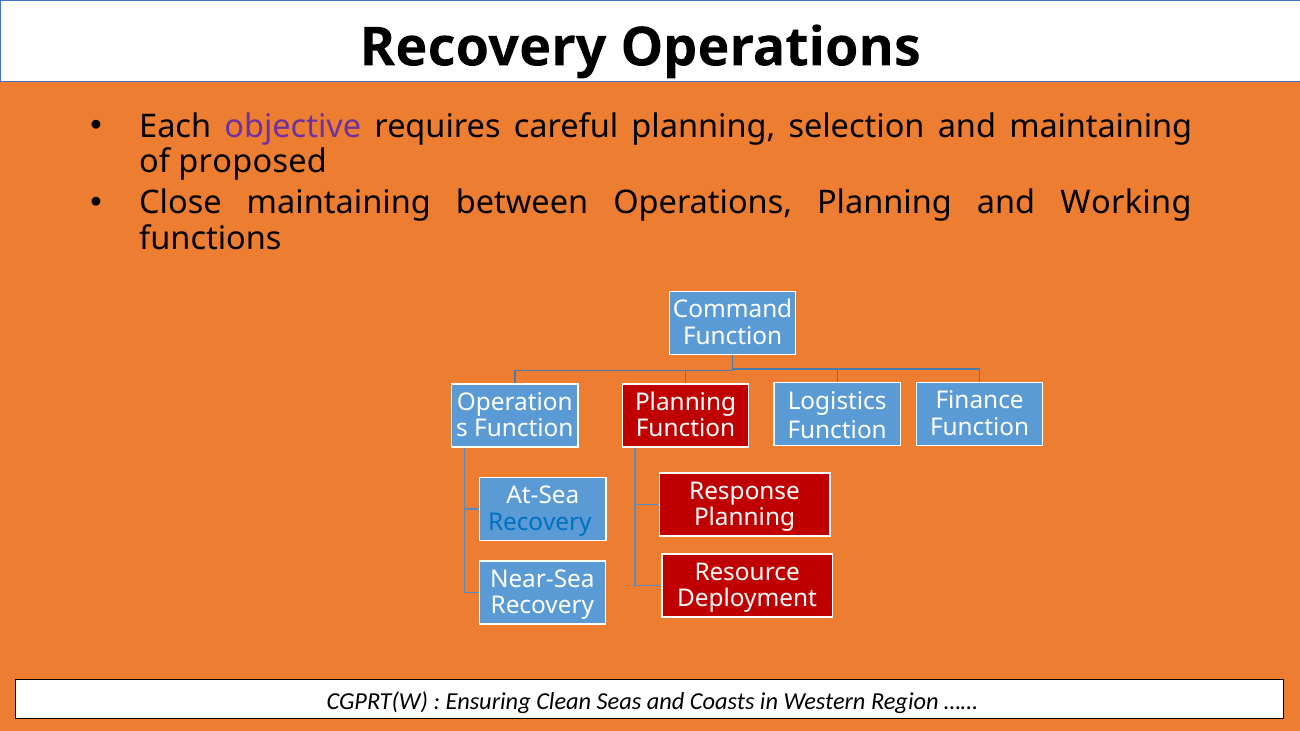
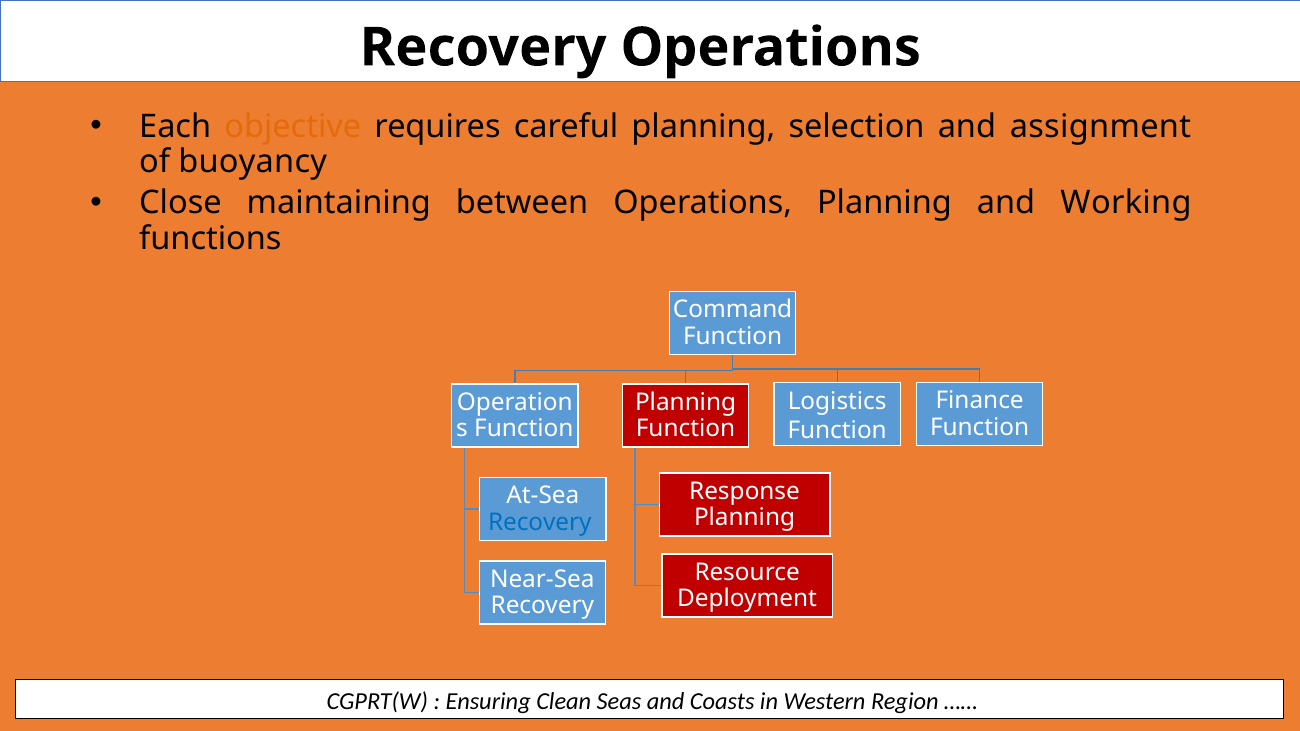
objective colour: purple -> orange (293, 126)
and maintaining: maintaining -> assignment (1100, 126)
proposed: proposed -> buoyancy (253, 161)
